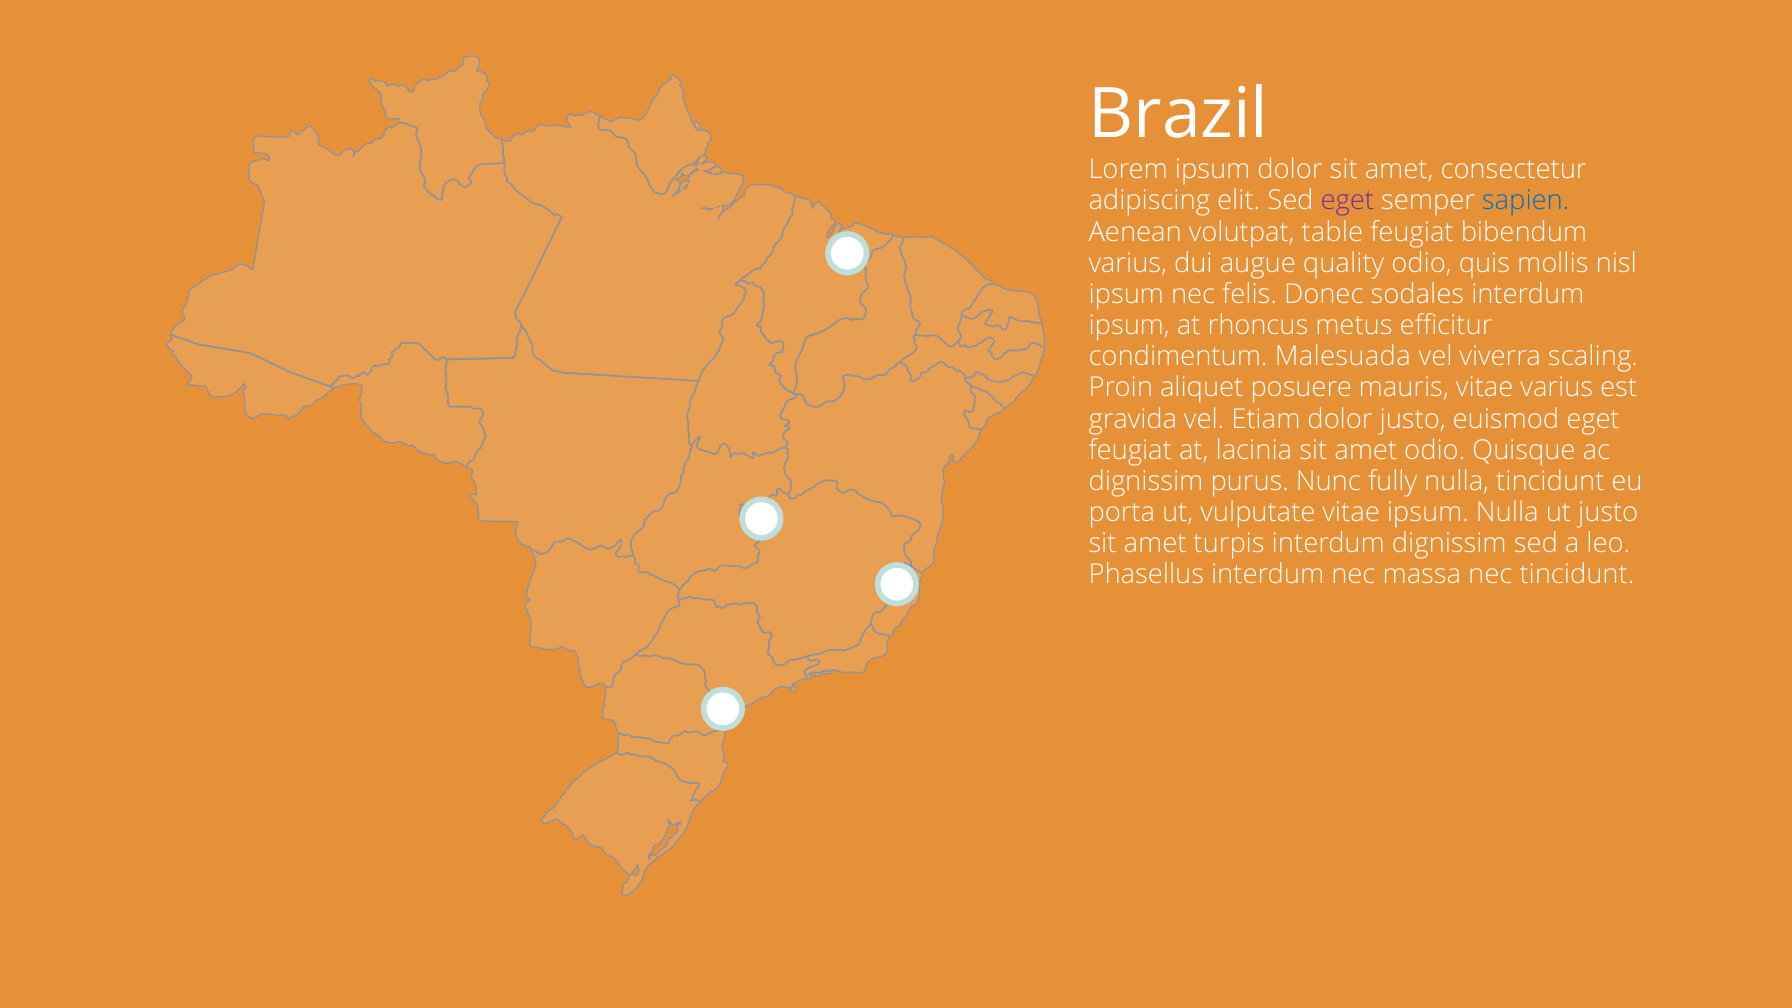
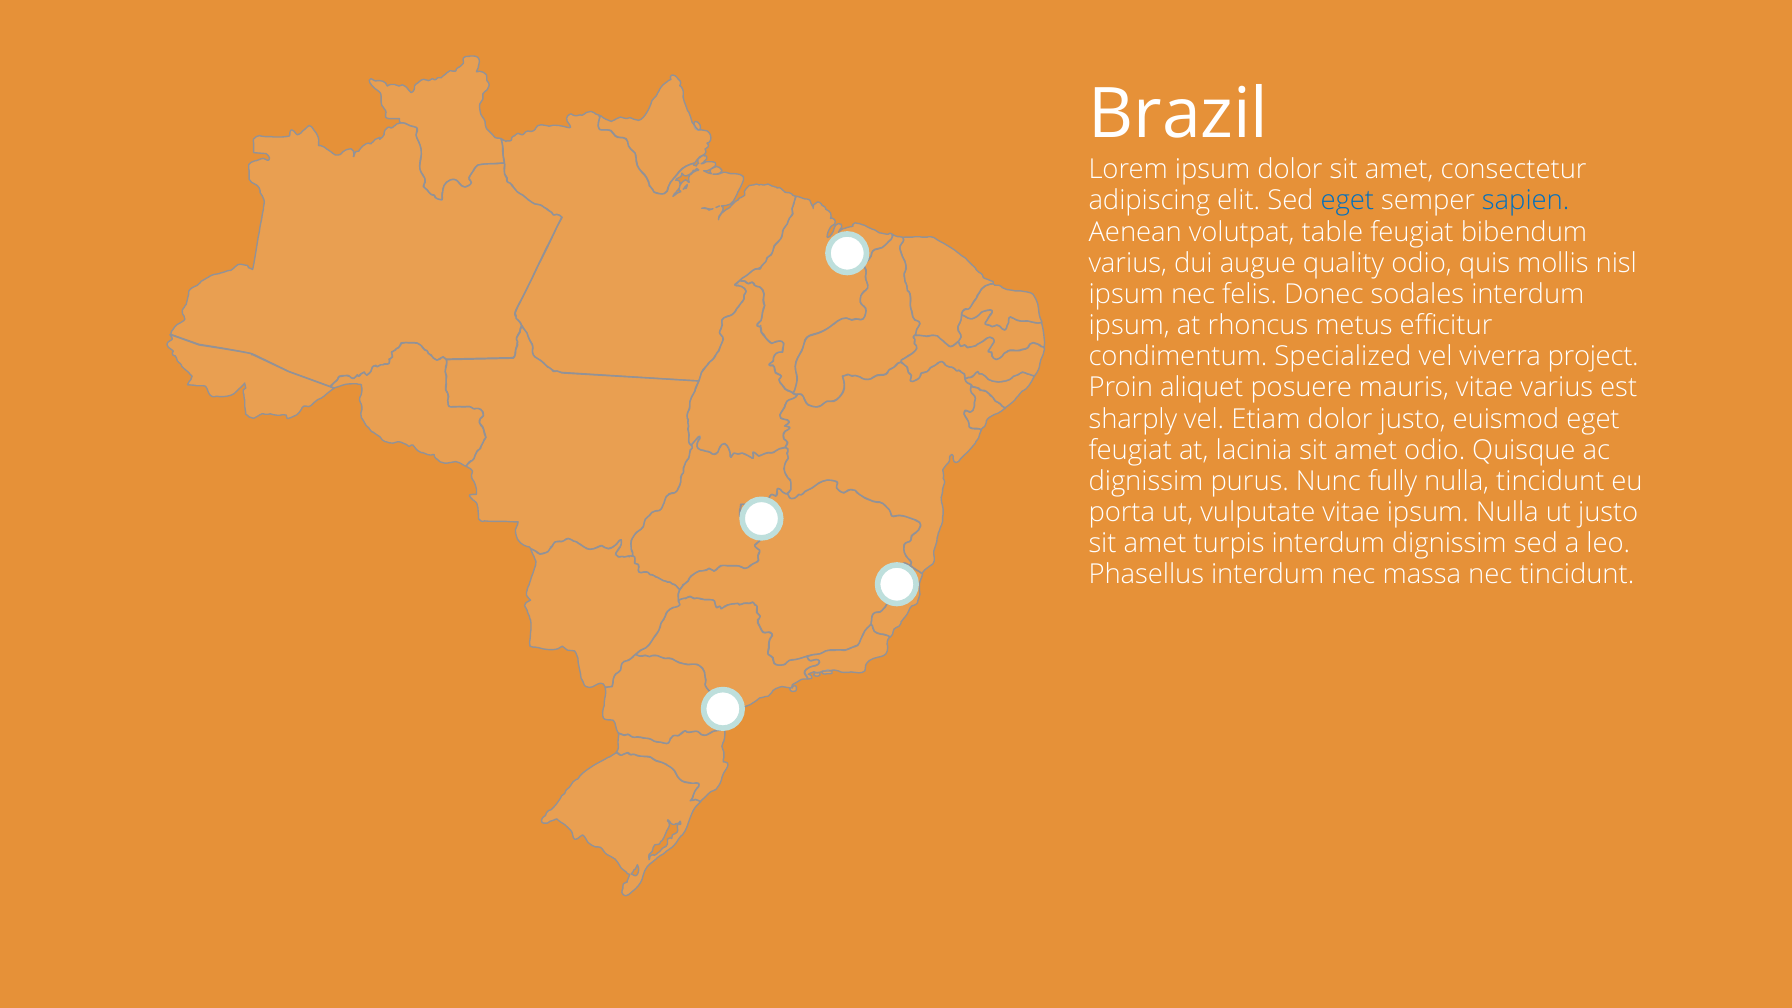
eget colour: purple -> blue (1347, 201)
Malesuada: Malesuada -> Specialized (1343, 357)
scaling: scaling -> project (1593, 357)
gravida: gravida -> sharply (1133, 419)
